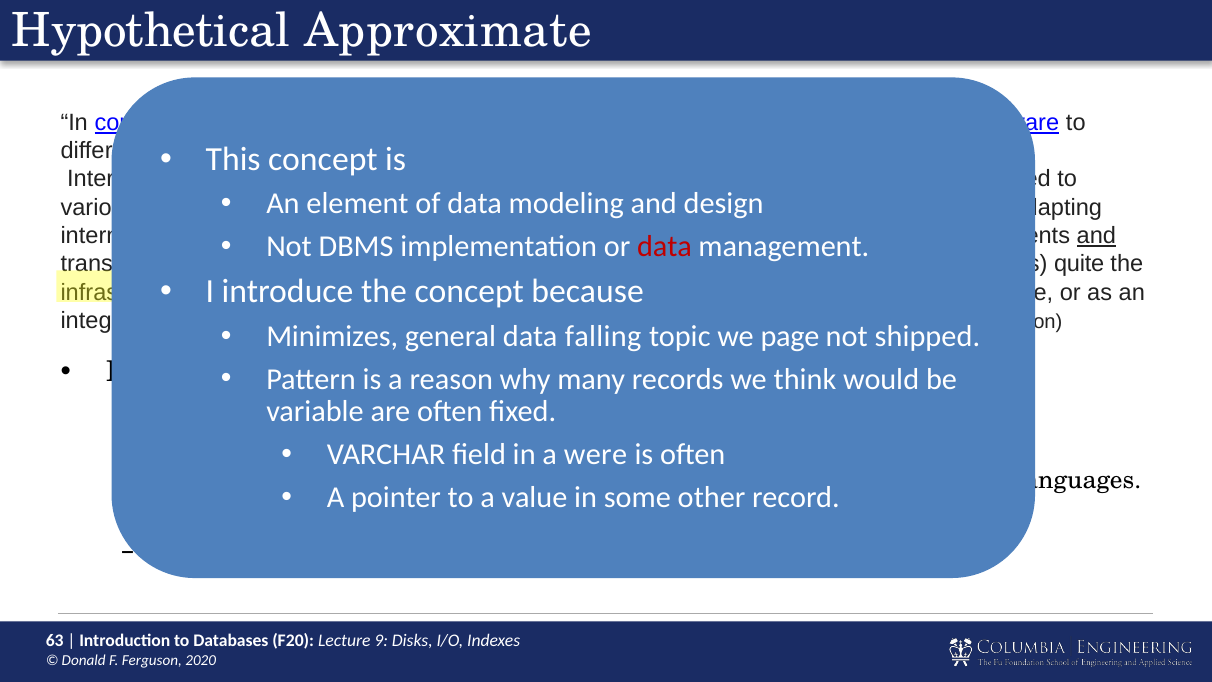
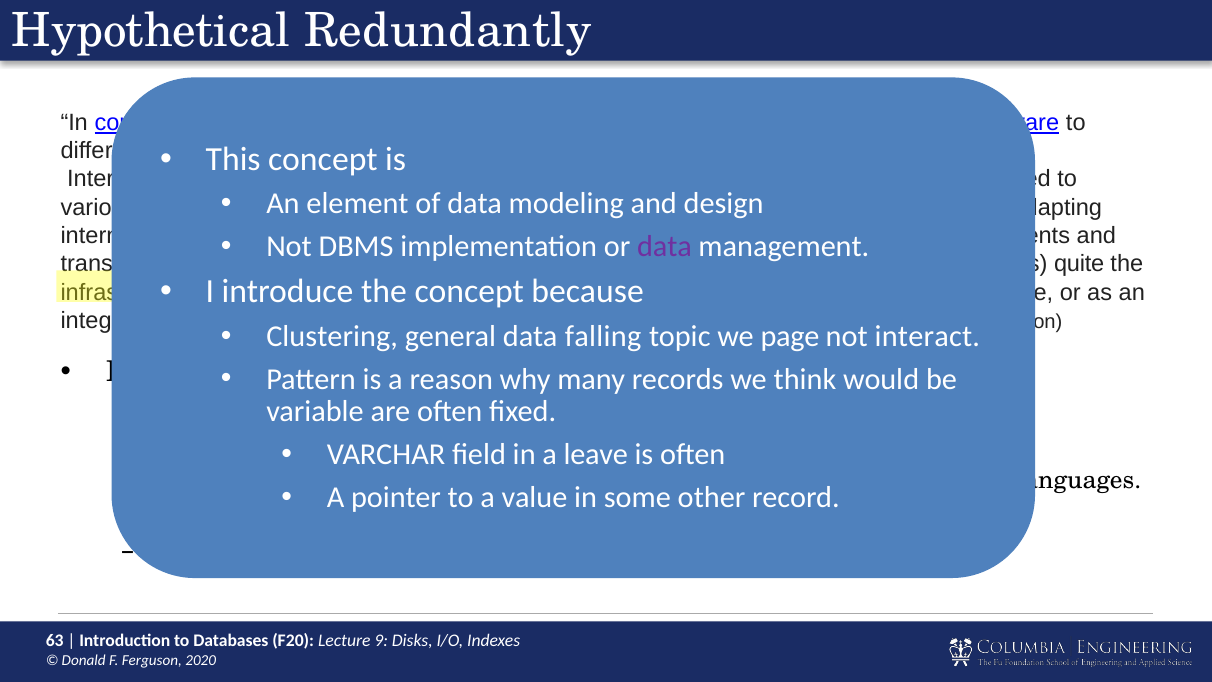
Approximate: Approximate -> Redundantly (448, 31)
and underline: present -> none (1096, 236)
data colour: red -> purple (664, 247)
Minimizes: Minimizes -> Clustering (332, 336)
shipped: shipped -> interact (927, 336)
were: were -> leave (596, 455)
